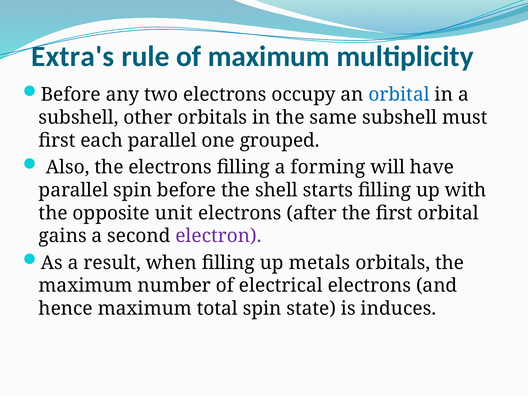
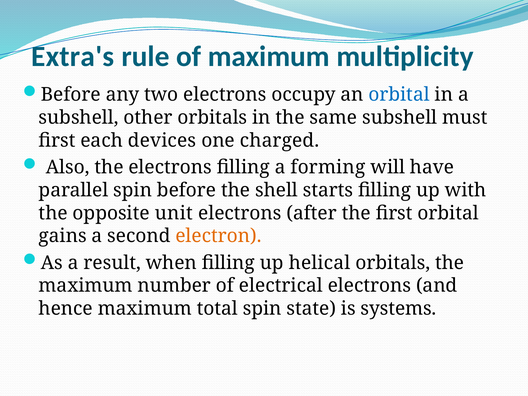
each parallel: parallel -> devices (162, 140)
grouped: grouped -> charged (280, 140)
electron colour: purple -> orange (218, 236)
metals: metals -> helical (320, 263)
induces: induces -> systems (399, 309)
